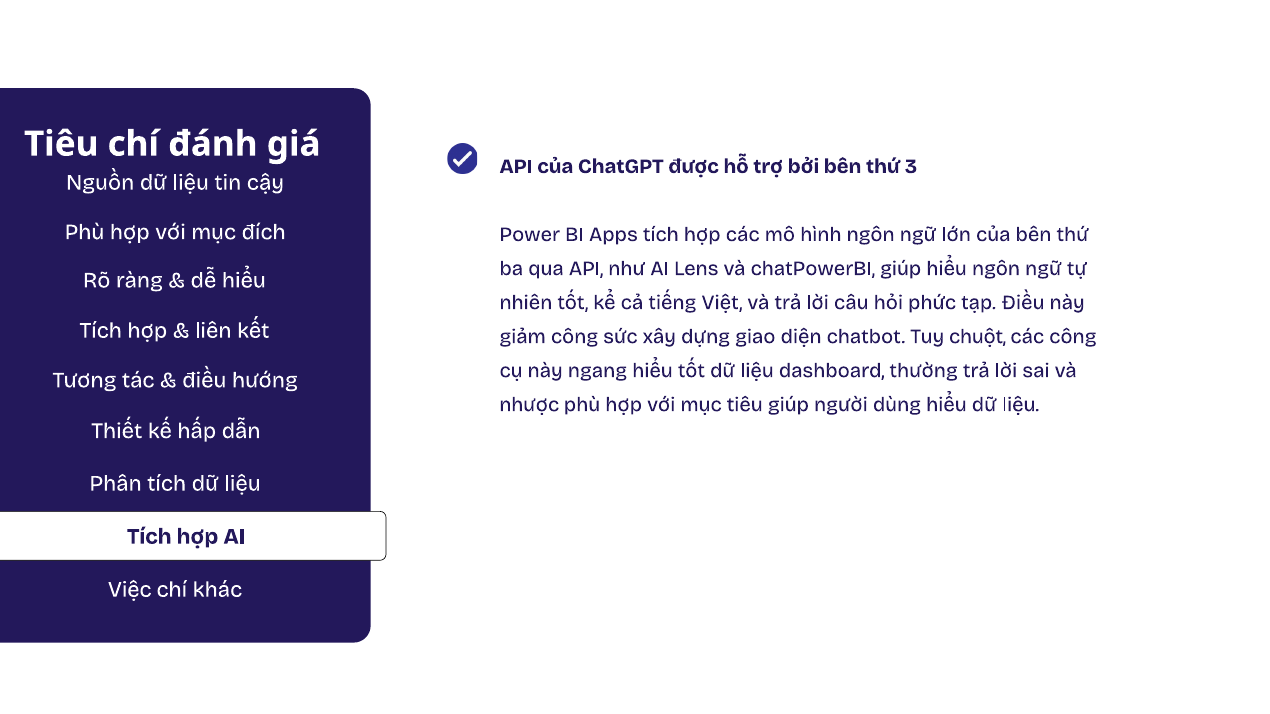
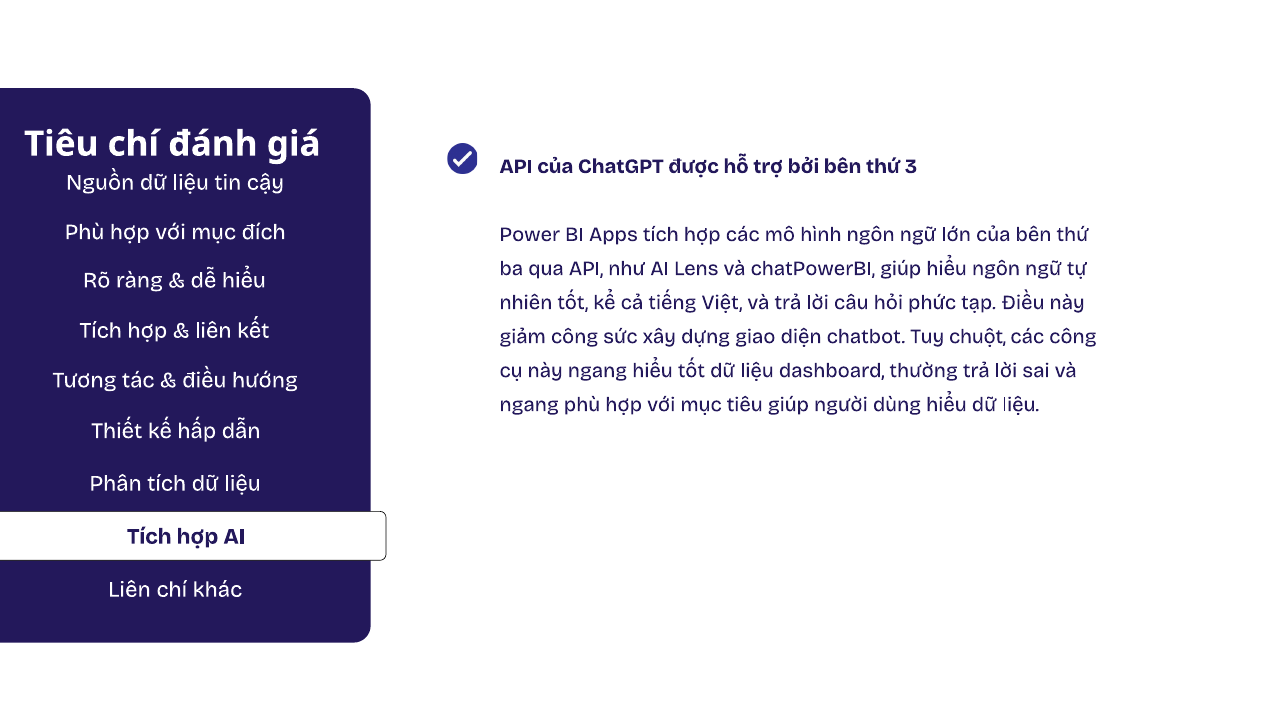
nhược: nhược -> ngang (529, 405)
Việc: Việc -> Liên (129, 590)
